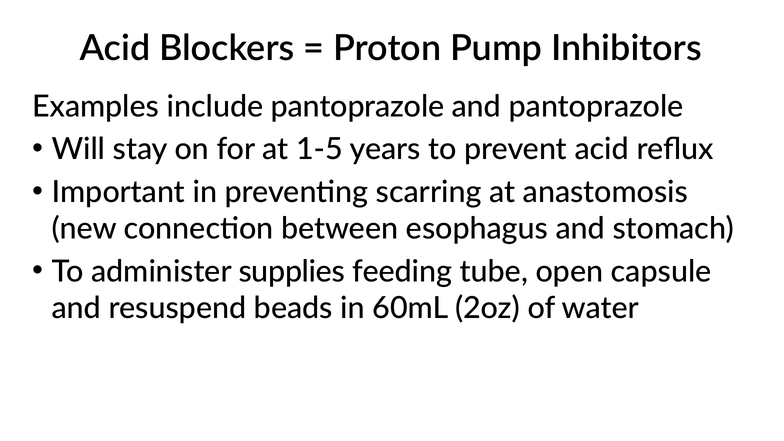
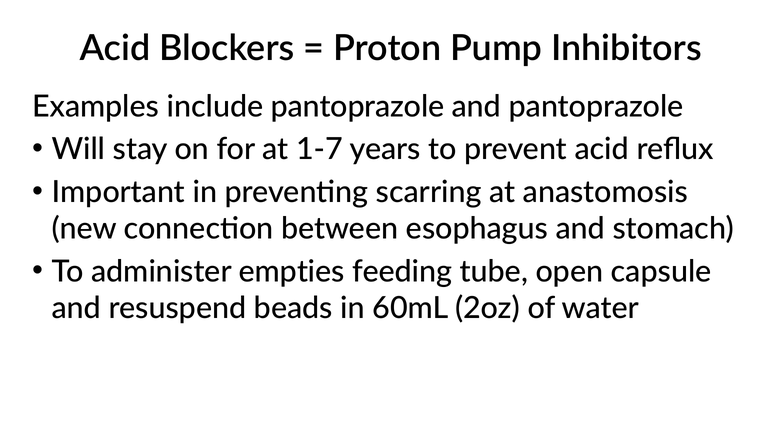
1-5: 1-5 -> 1-7 (319, 149)
supplies: supplies -> empties (292, 271)
